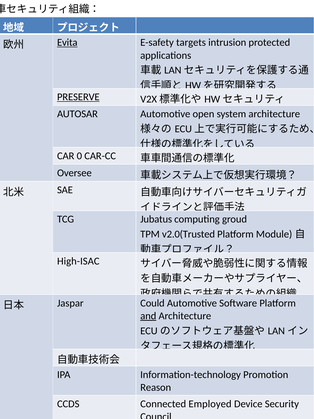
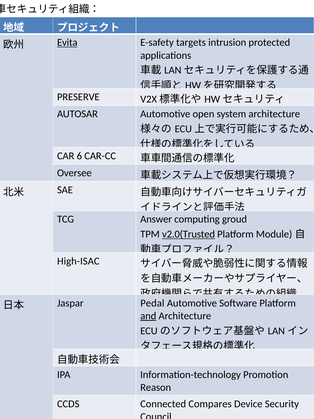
PRESERVE underline: present -> none (78, 97)
0: 0 -> 6 (79, 156)
Jubatus: Jubatus -> Answer (156, 219)
v2.0(Trusted underline: none -> present (189, 234)
Could: Could -> Pedal (152, 303)
Employed: Employed -> Compares (210, 404)
